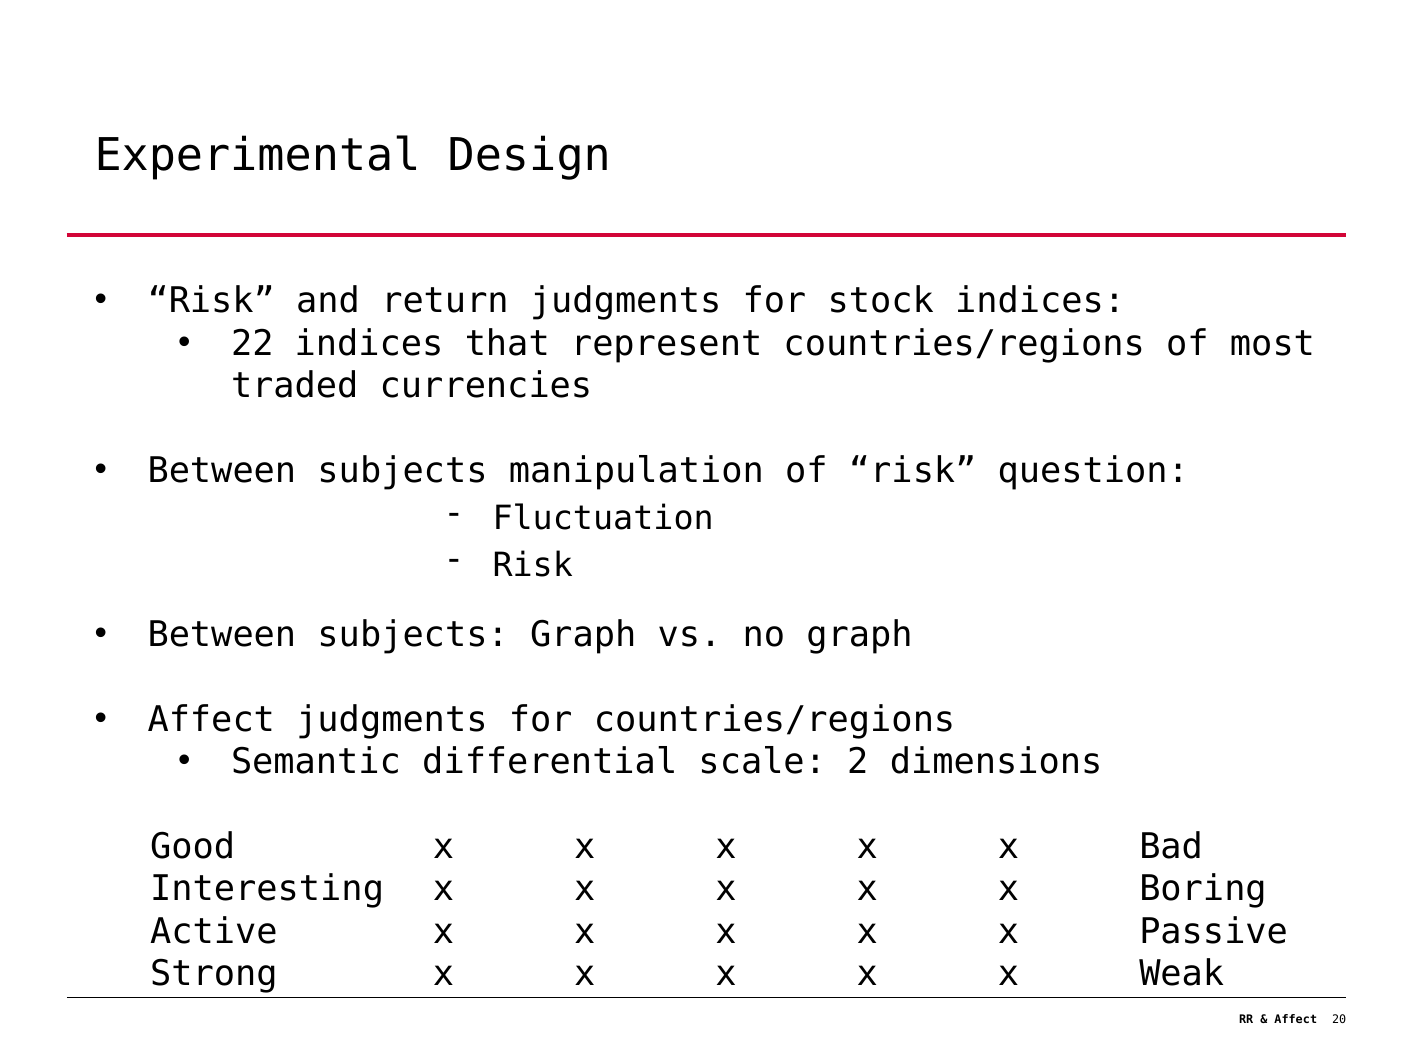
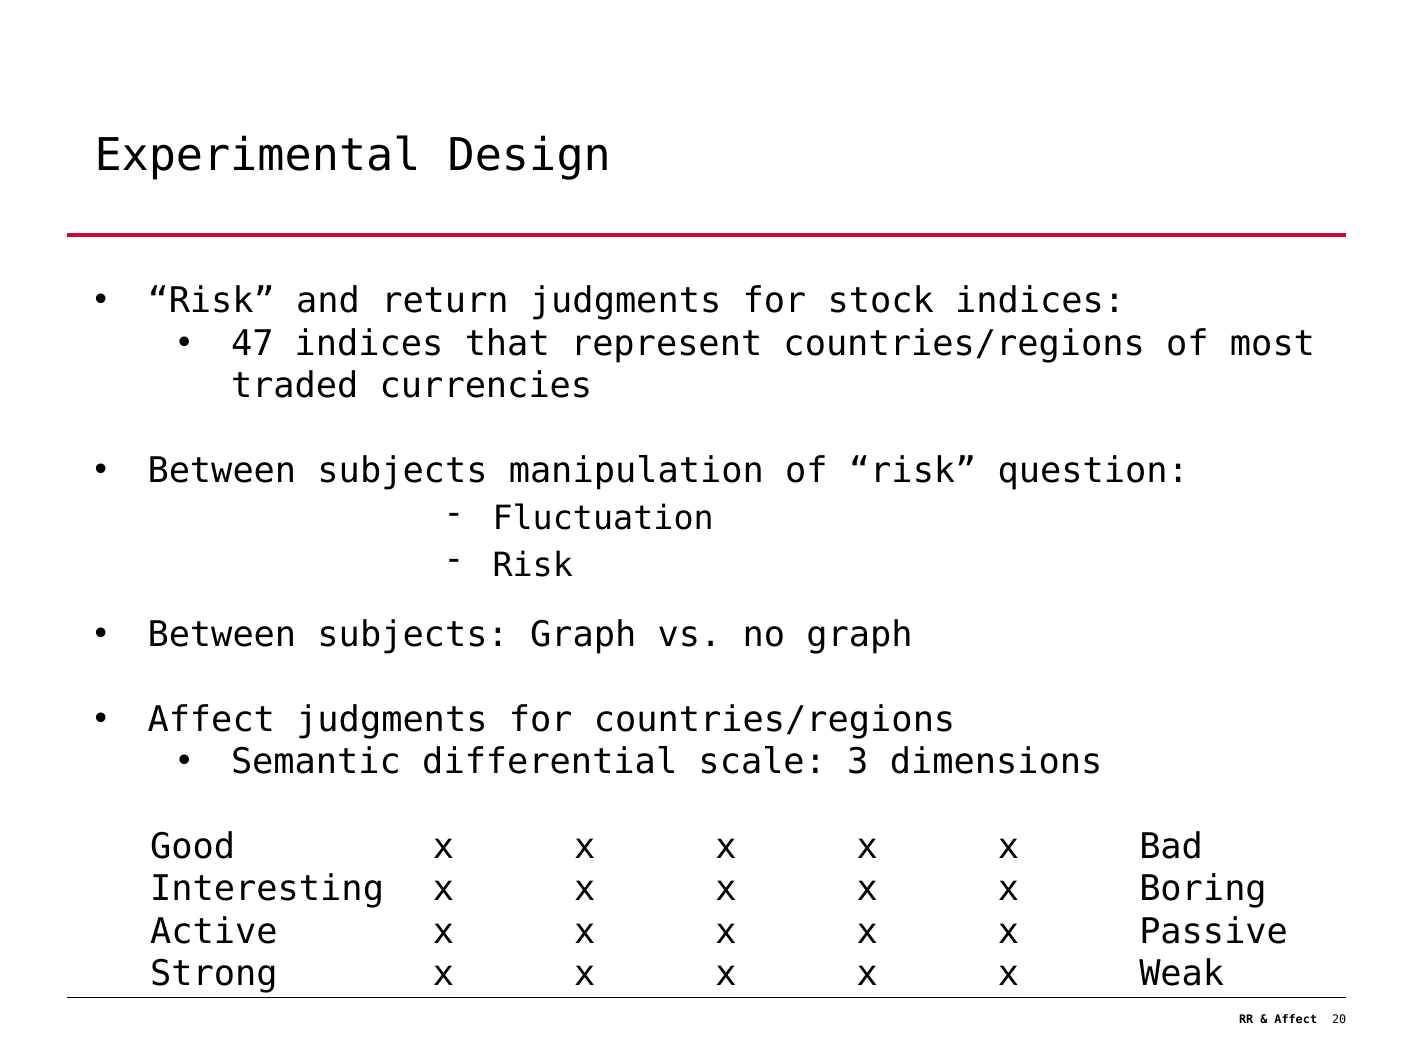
22: 22 -> 47 (252, 343)
2: 2 -> 3 (858, 762)
